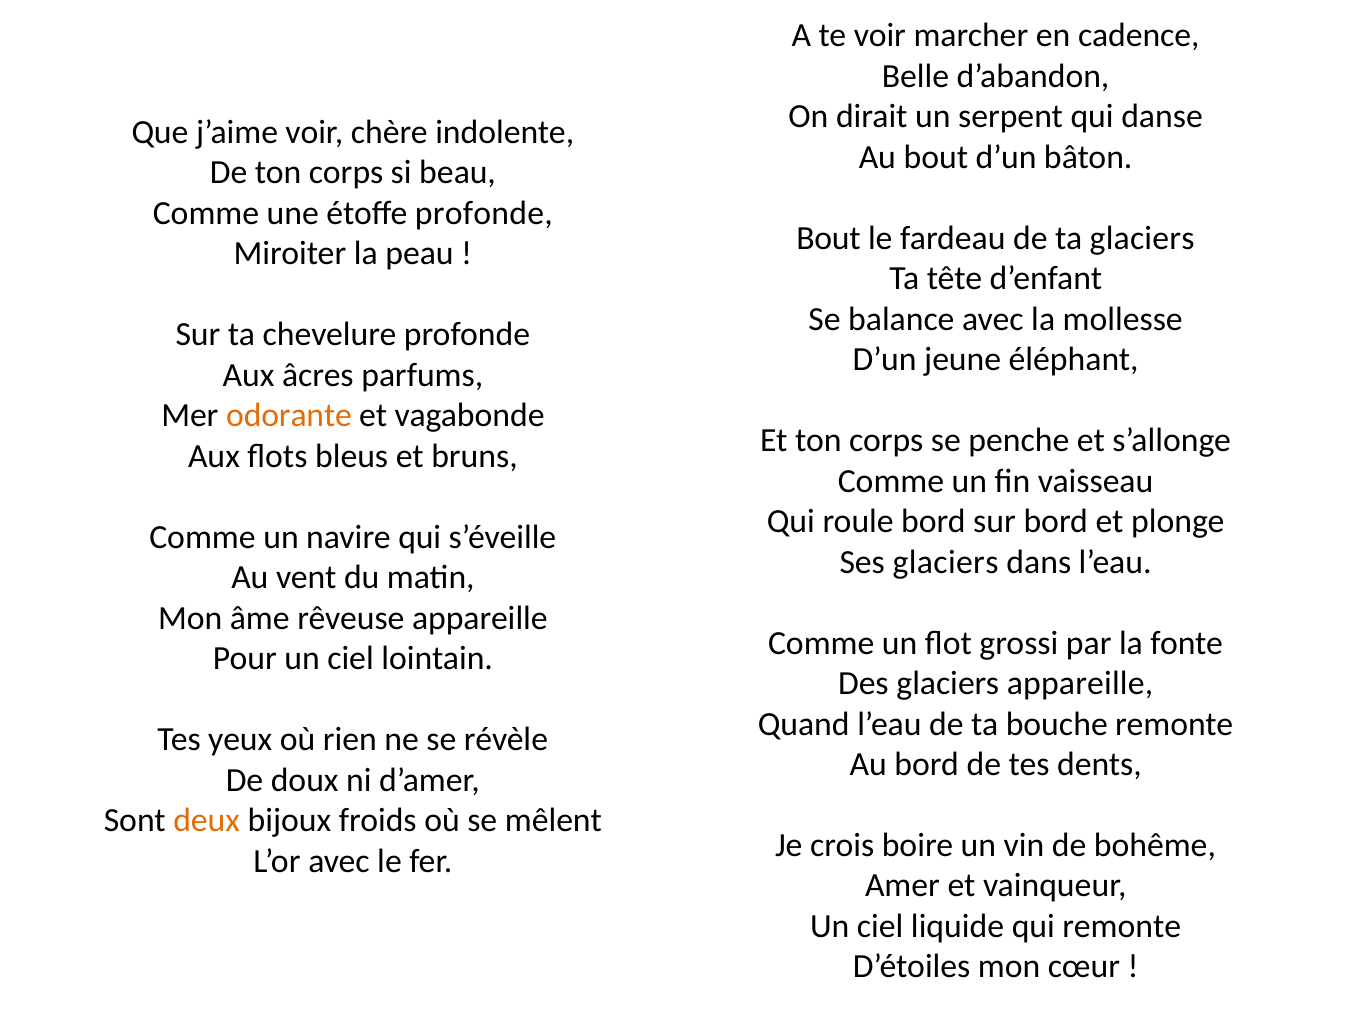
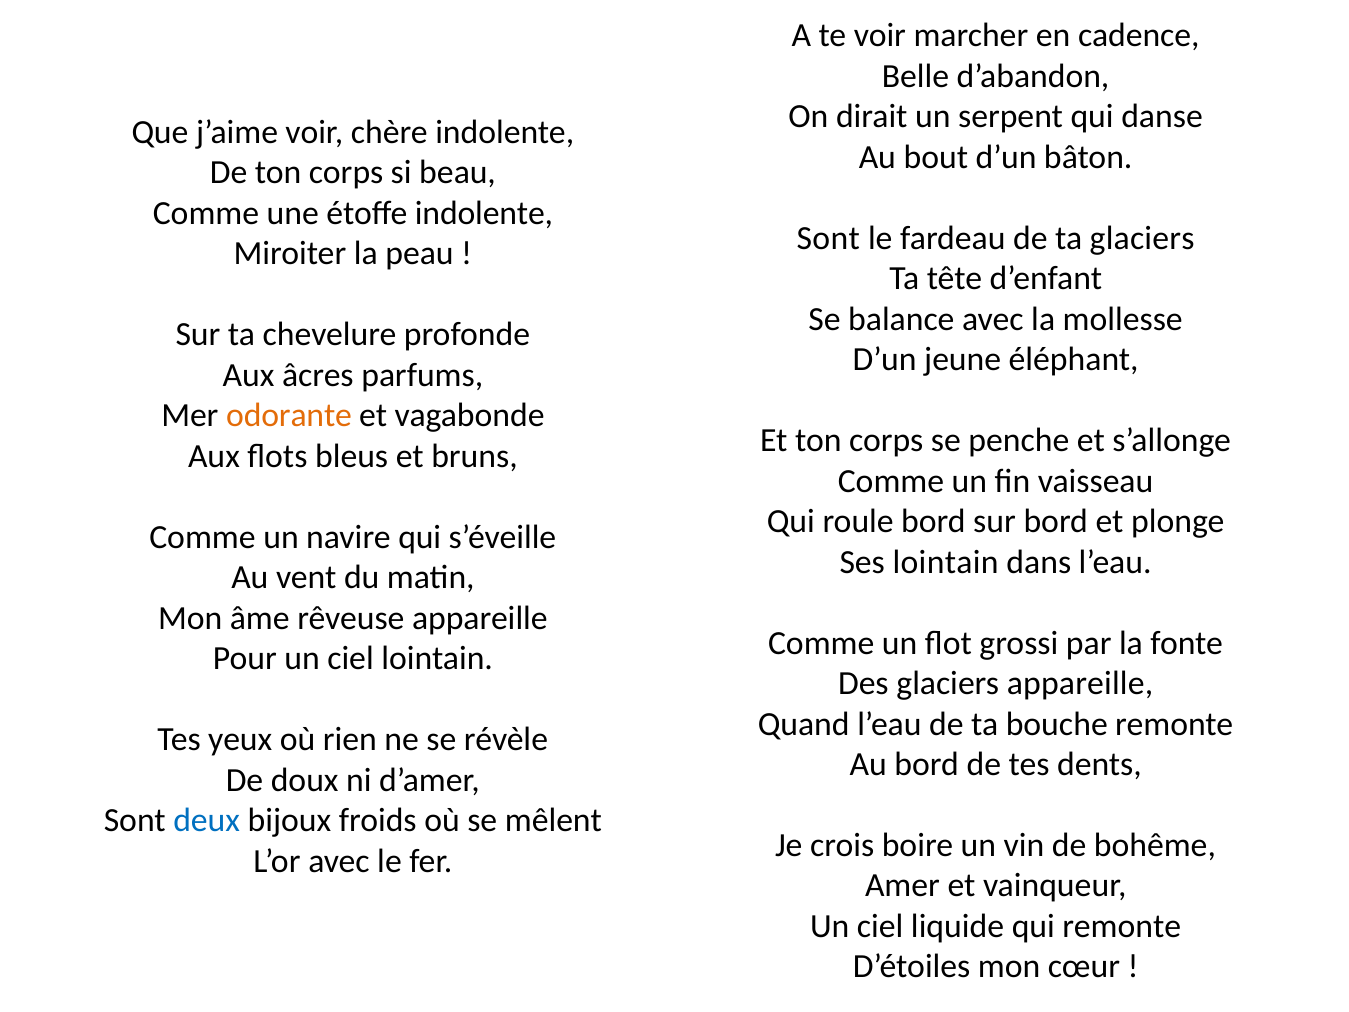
étoffe profonde: profonde -> indolente (484, 213)
Bout: Bout -> Sont (828, 238)
Ses glaciers: glaciers -> lointain (946, 562)
deux colour: orange -> blue (207, 820)
